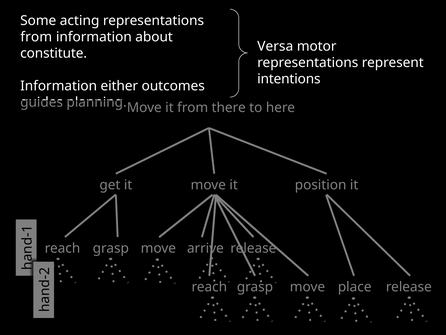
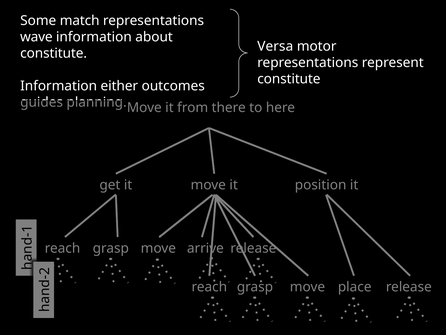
acting: acting -> match (80, 21)
from: from -> wave (36, 37)
intentions: intentions -> constitute (289, 79)
